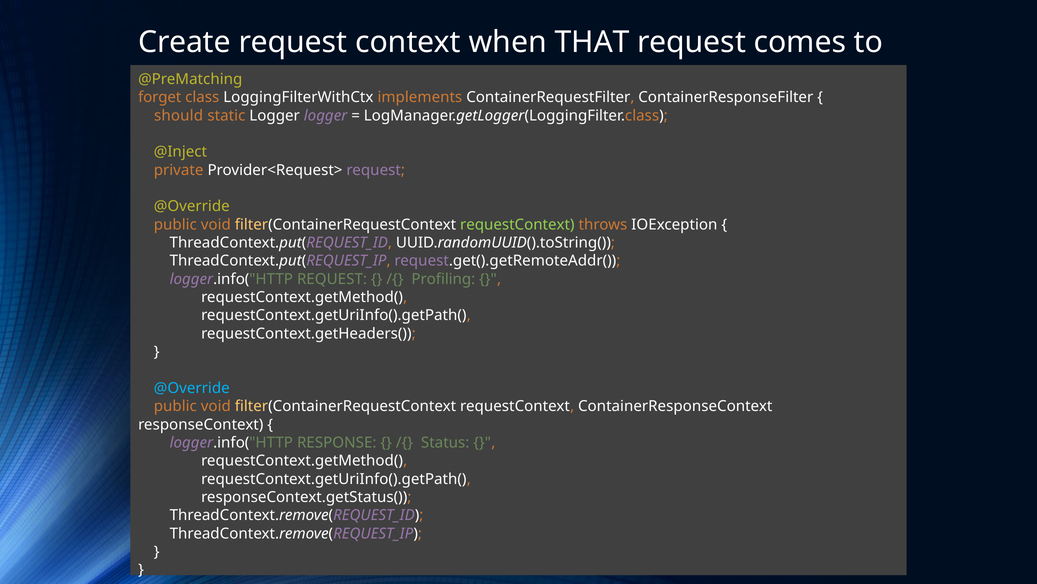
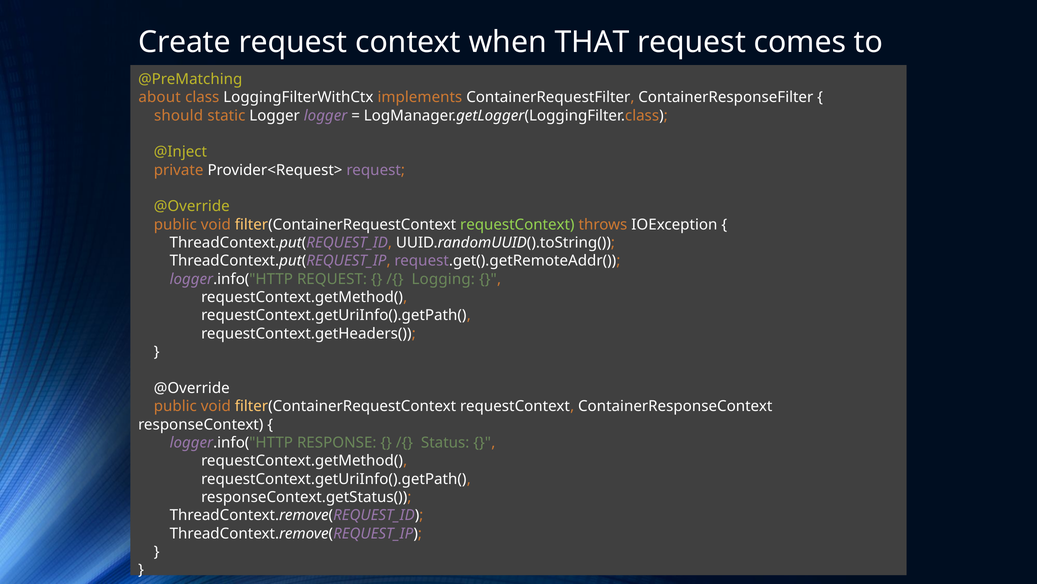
forget: forget -> about (160, 97)
Profiling: Profiling -> Logging (443, 279)
@Override colour: light blue -> white (192, 388)
